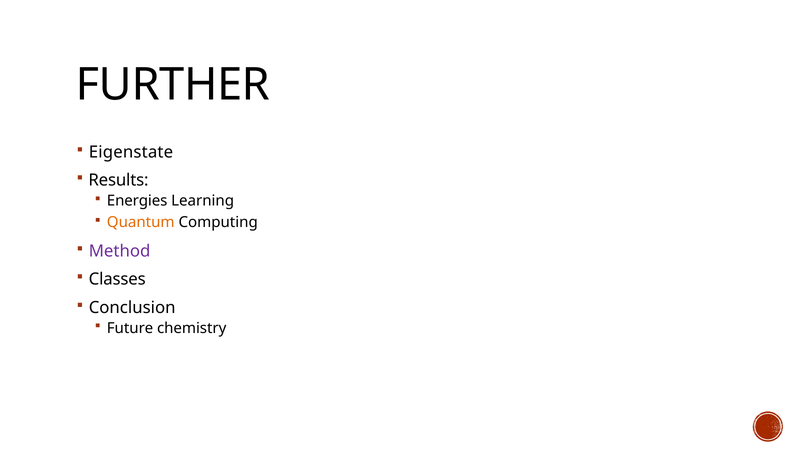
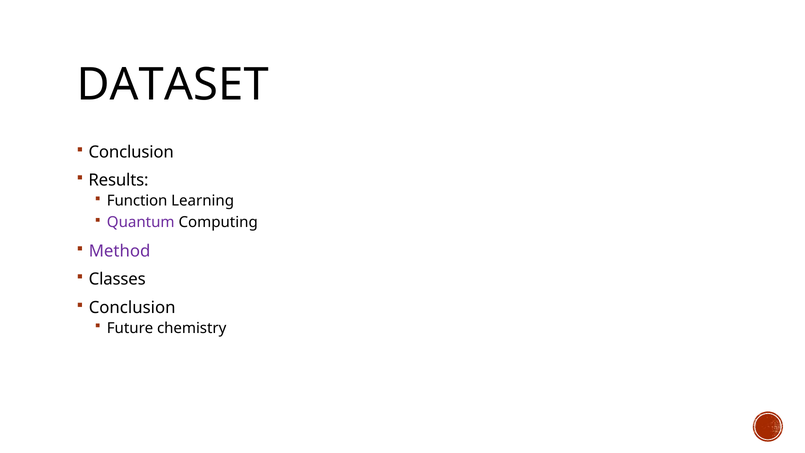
FURTHER: FURTHER -> DATASET (173, 85)
Eigenstate: Eigenstate -> Conclusion (131, 152)
Energies: Energies -> Function (137, 201)
Quantum colour: orange -> purple (141, 222)
